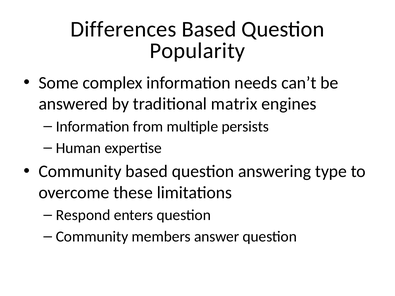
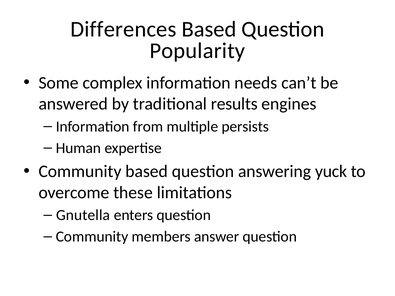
matrix: matrix -> results (234, 104)
type: type -> yuck (331, 172)
Respond: Respond -> Gnutella (83, 215)
